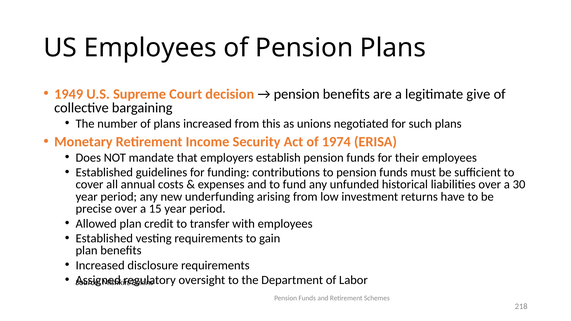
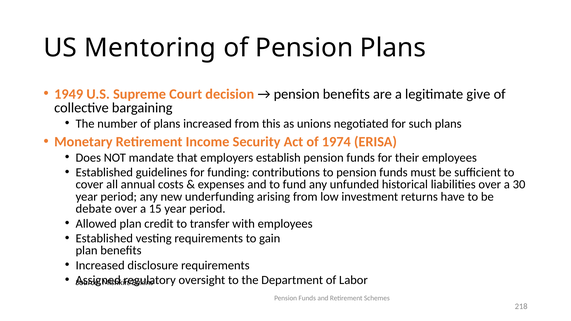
US Employees: Employees -> Mentoring (150, 48)
precise: precise -> debate (94, 209)
